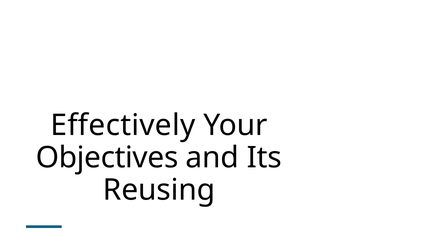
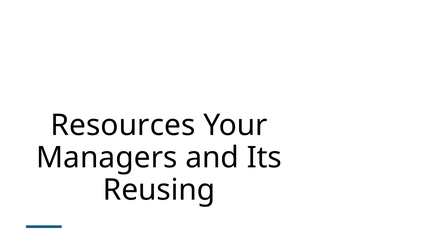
Effectively: Effectively -> Resources (123, 125)
Objectives: Objectives -> Managers (107, 158)
